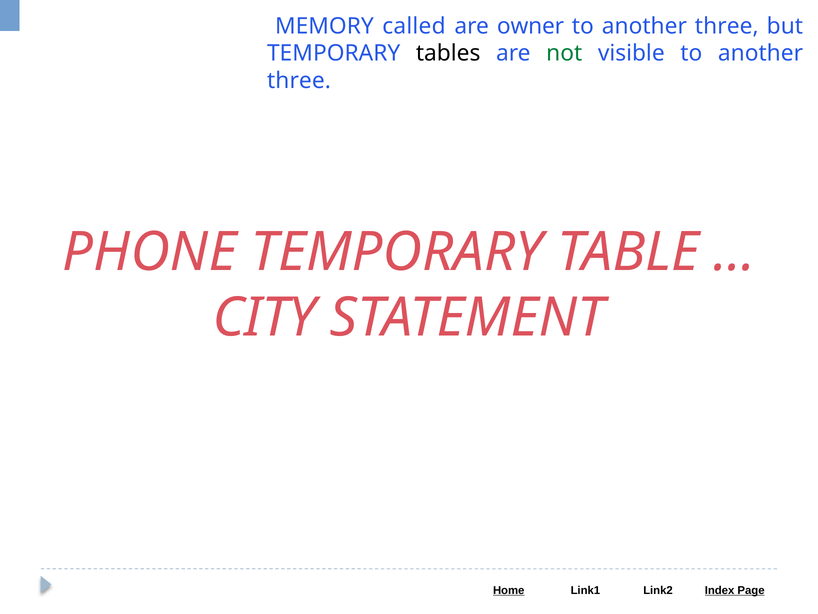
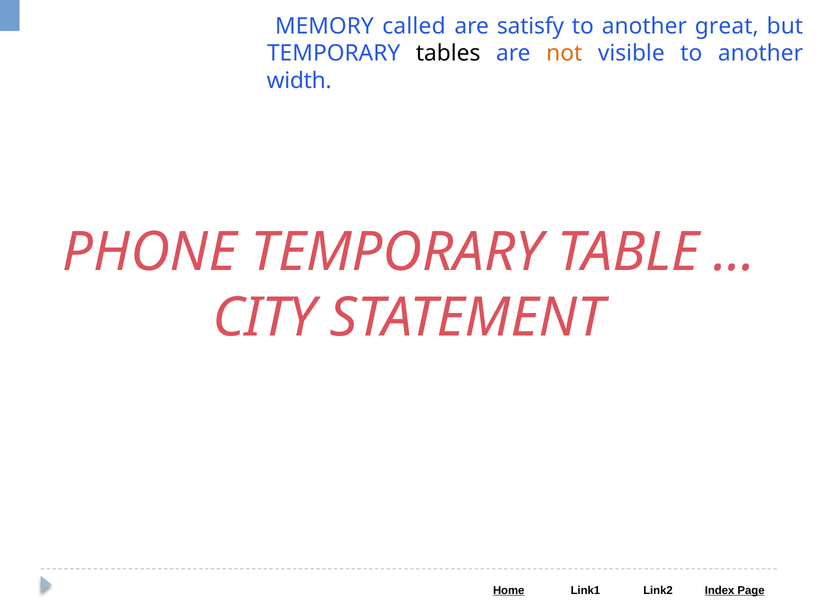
owner: owner -> satisfy (530, 26)
three: three -> great (727, 26)
not colour: green -> orange (564, 53)
three: three -> width (299, 81)
